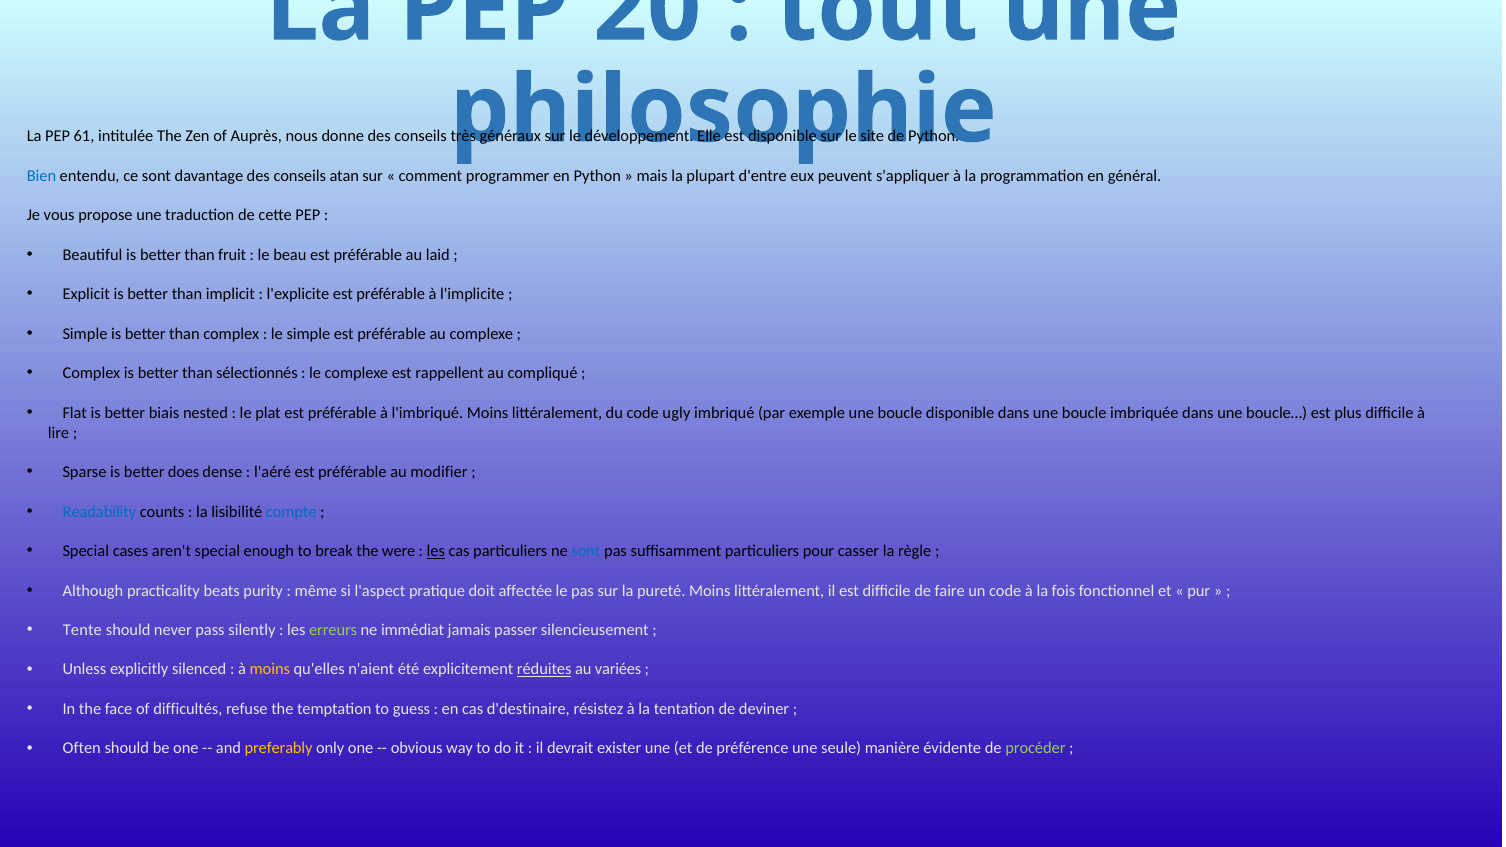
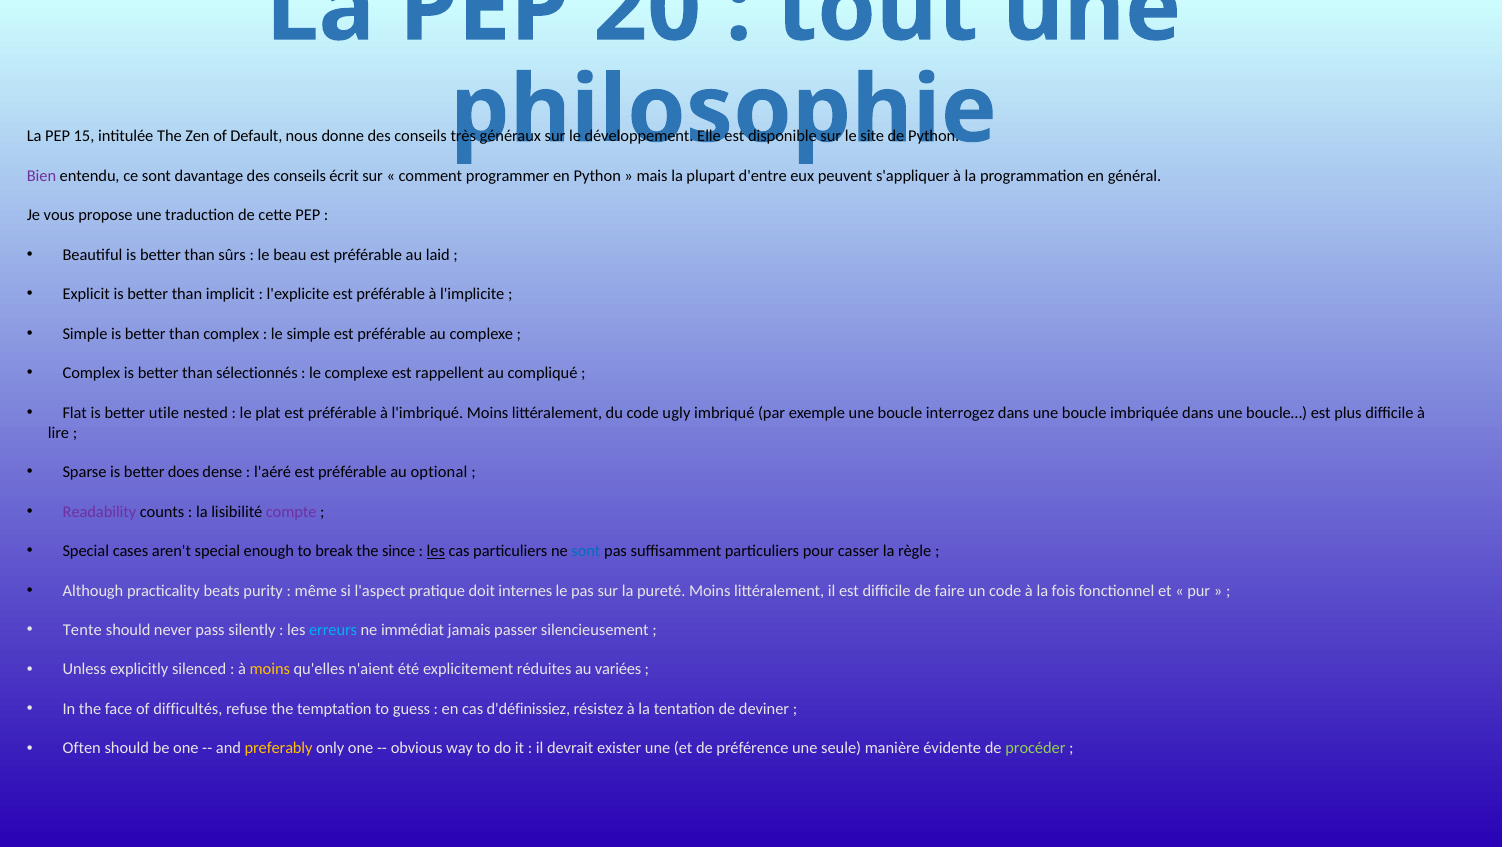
61: 61 -> 15 (84, 137)
Auprès: Auprès -> Default (256, 137)
Bien colour: blue -> purple (41, 176)
atan: atan -> écrit (344, 176)
fruit: fruit -> sûrs (232, 255)
biais: biais -> utile (164, 413)
boucle disponible: disponible -> interrogez (960, 413)
modifier: modifier -> optional (439, 472)
Readability colour: blue -> purple (99, 512)
compte colour: blue -> purple (291, 512)
were: were -> since (399, 551)
affectée: affectée -> internes (525, 591)
erreurs colour: light green -> light blue (333, 630)
réduites underline: present -> none (544, 670)
d'destinaire: d'destinaire -> d'définissiez (528, 709)
